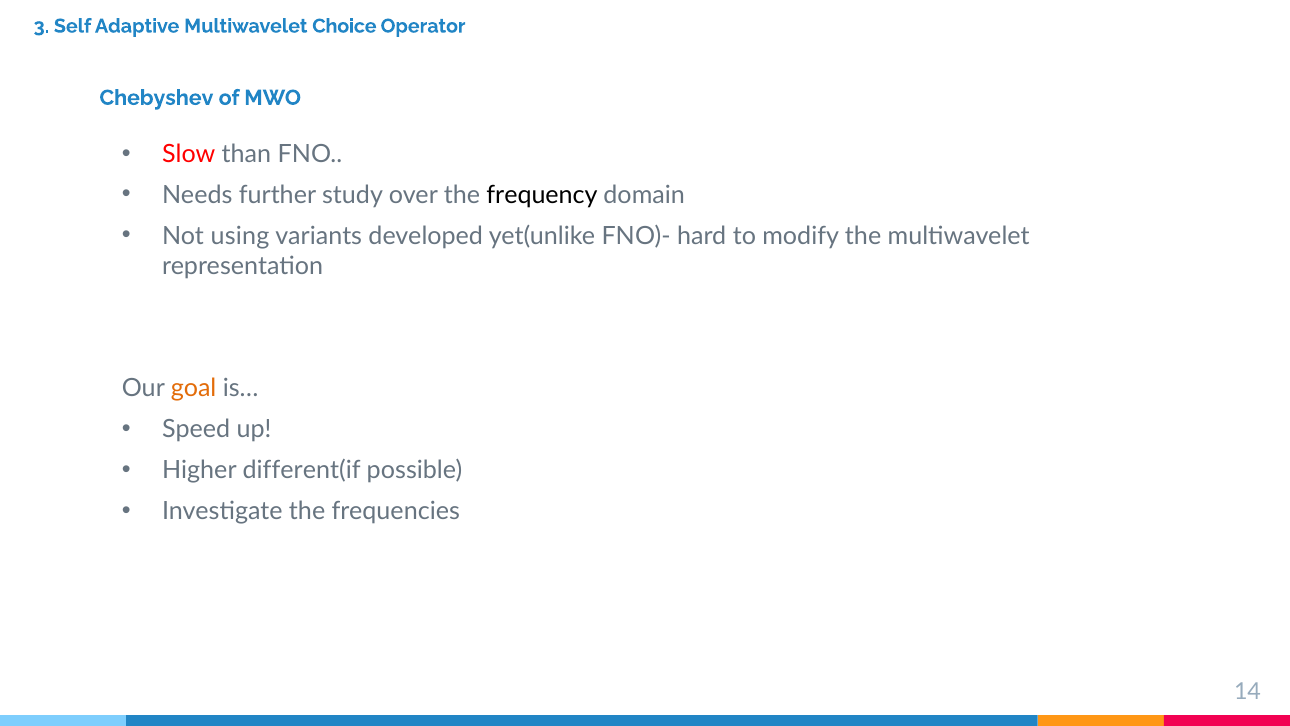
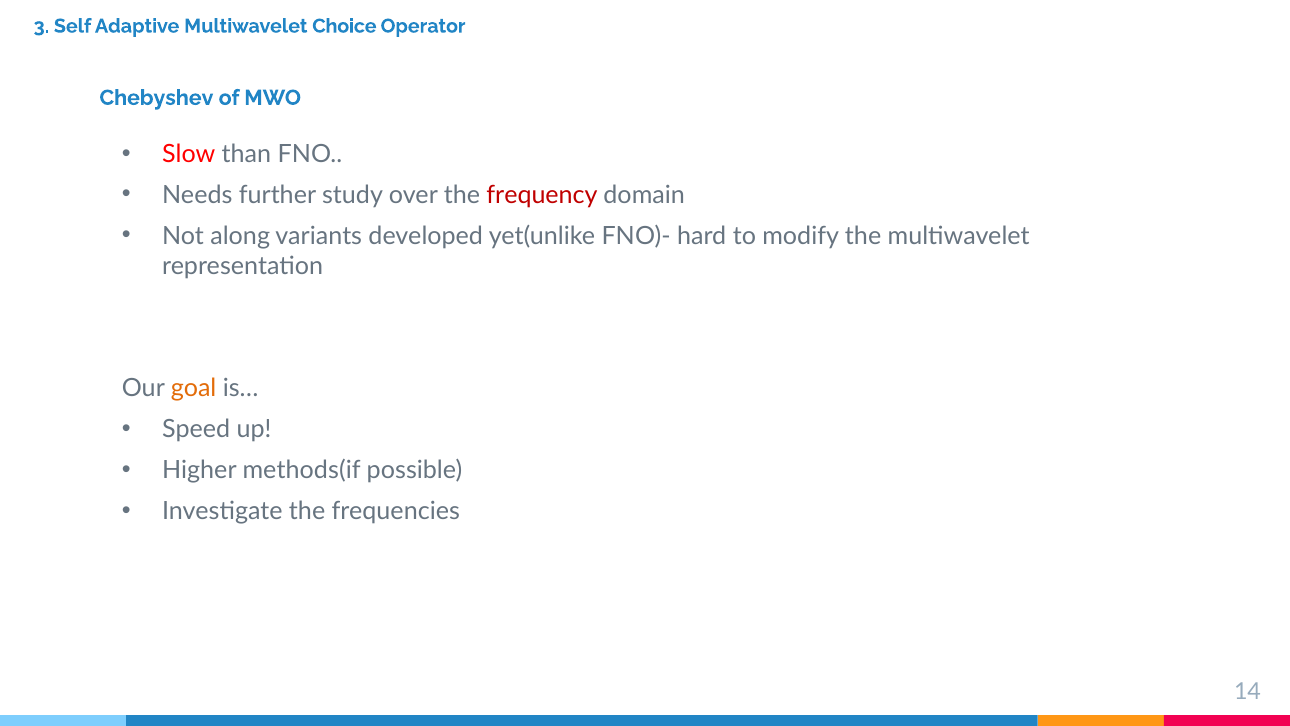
frequency colour: black -> red (542, 195)
using: using -> along (240, 236)
different(if: different(if -> methods(if (302, 470)
